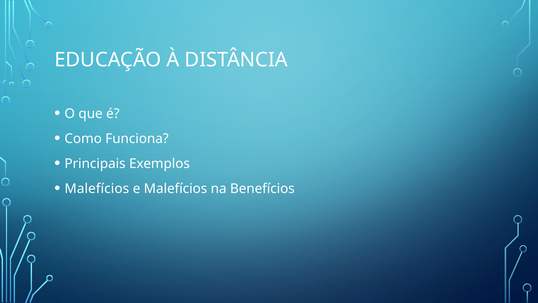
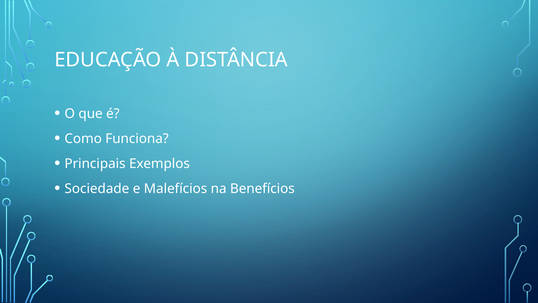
Malefícios: Malefícios -> Sociedade (97, 188)
